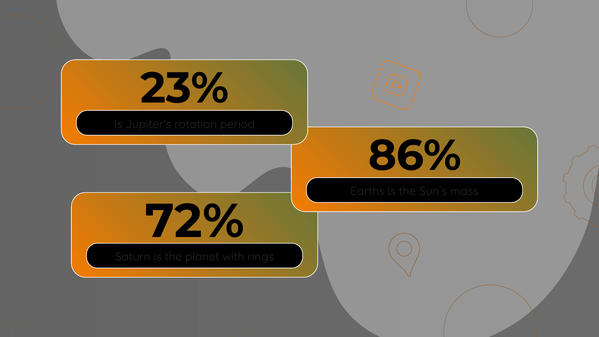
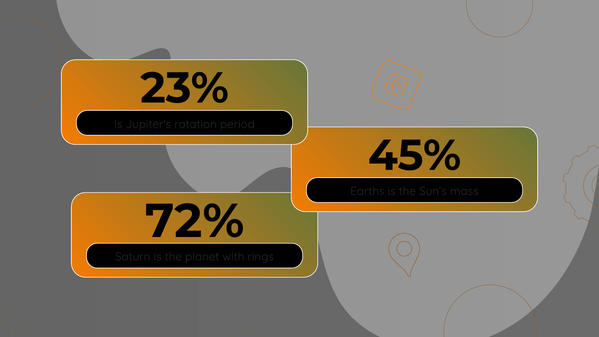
86%: 86% -> 45% (415, 156)
